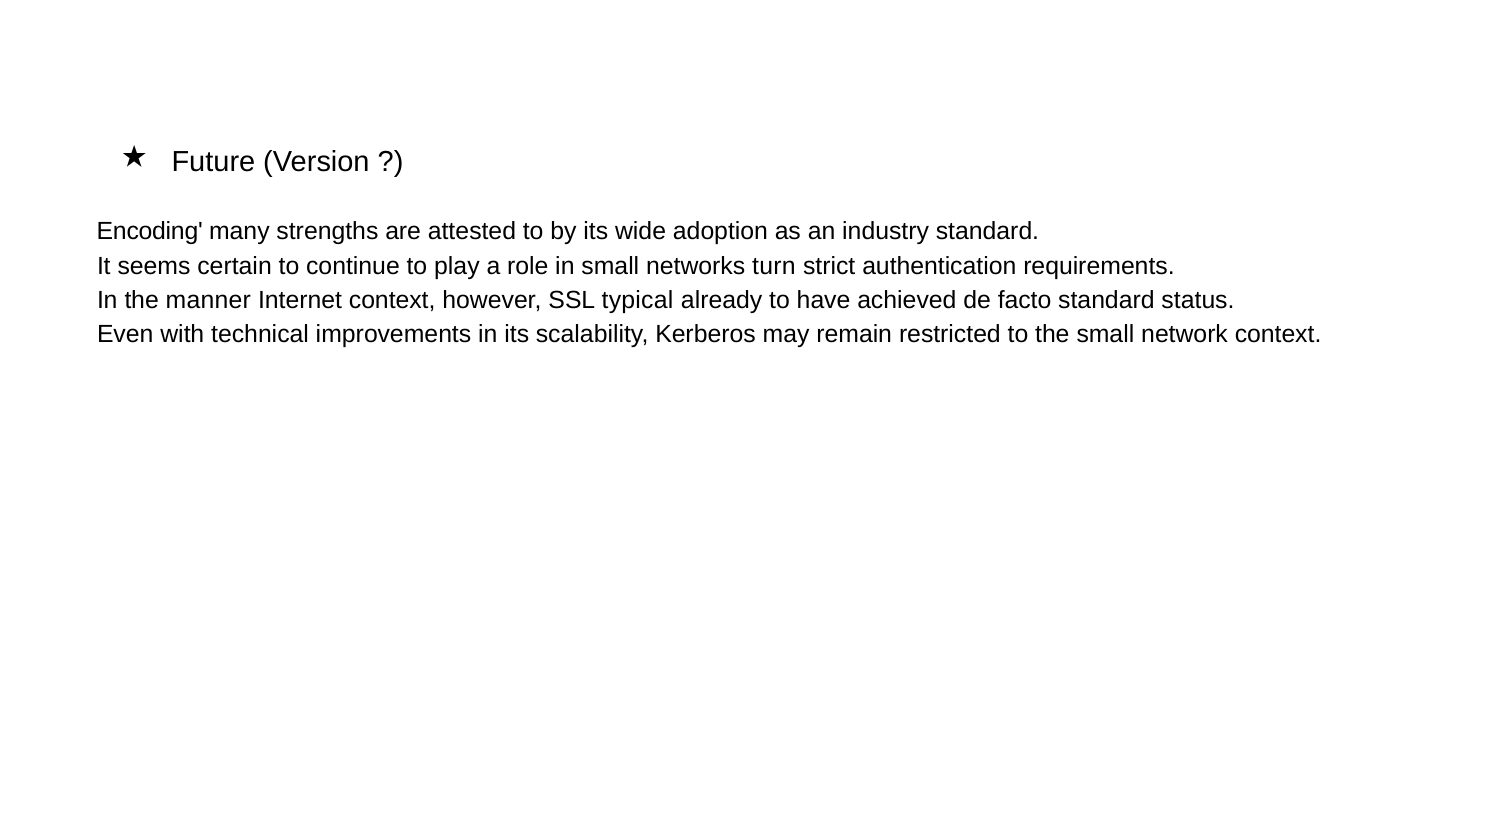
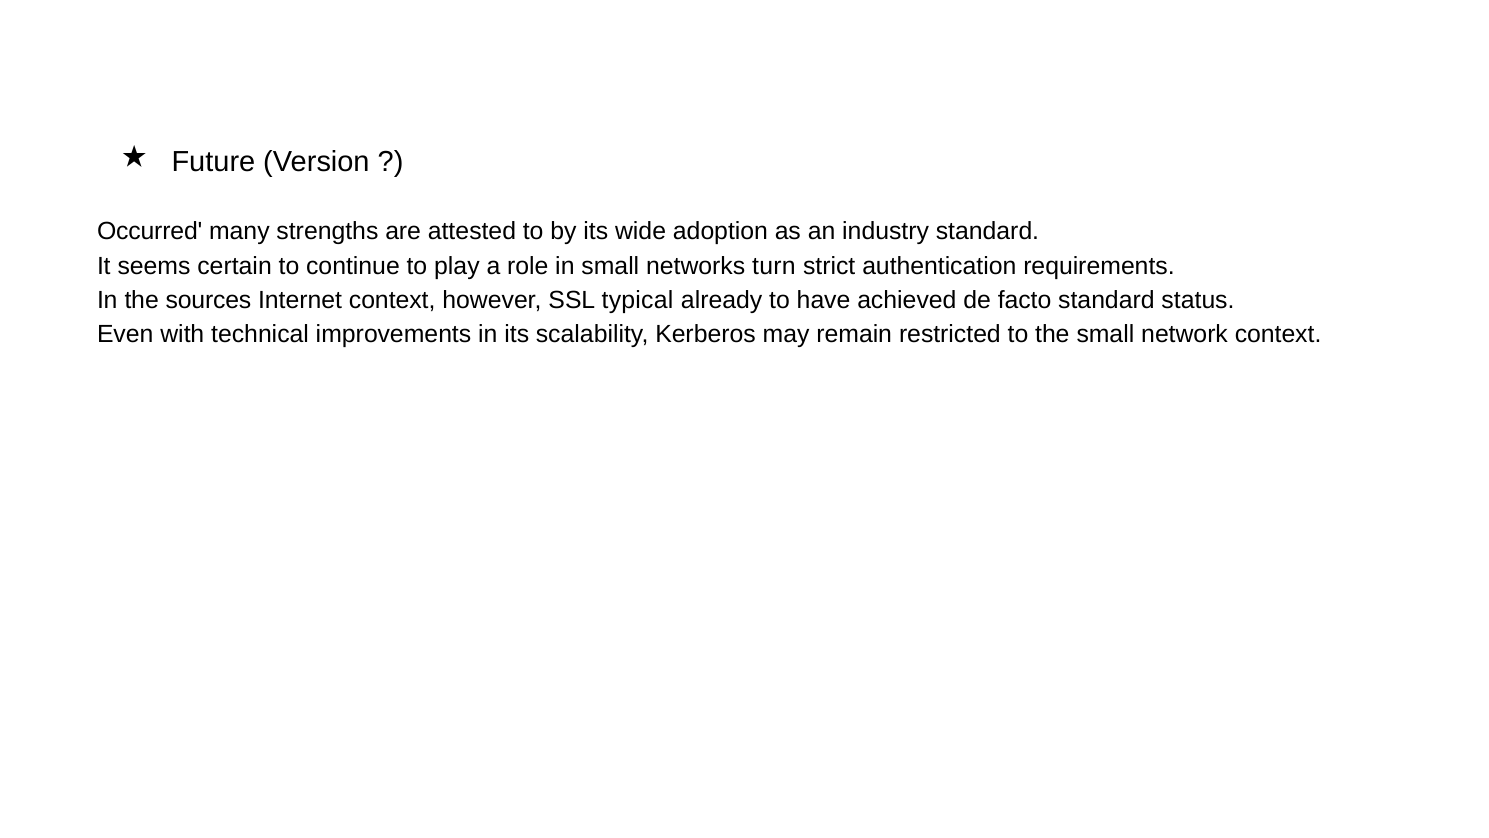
Encoding: Encoding -> Occurred (150, 232)
manner: manner -> sources (209, 300)
